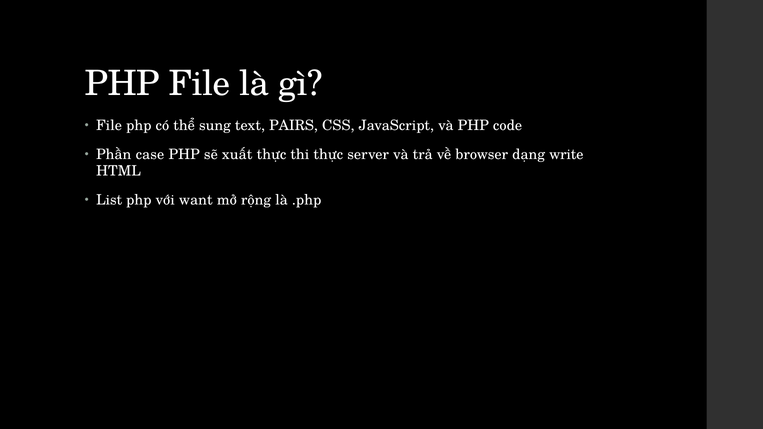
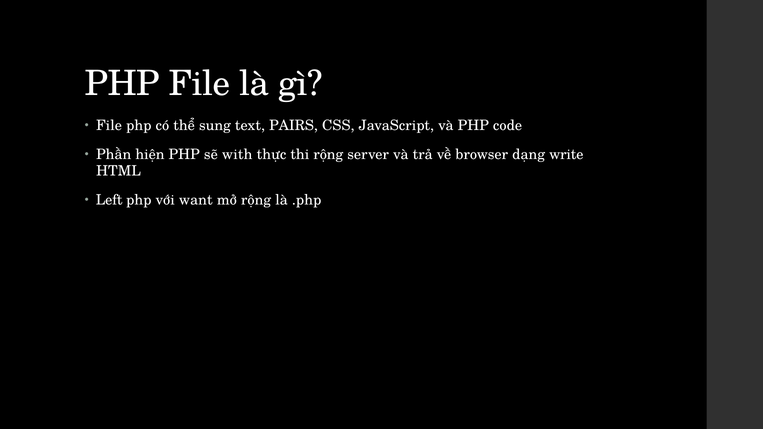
case: case -> hiện (150, 155)
xuất: xuất -> with (237, 155)
thi thực: thực -> rộng (328, 155)
List: List -> Left (109, 200)
